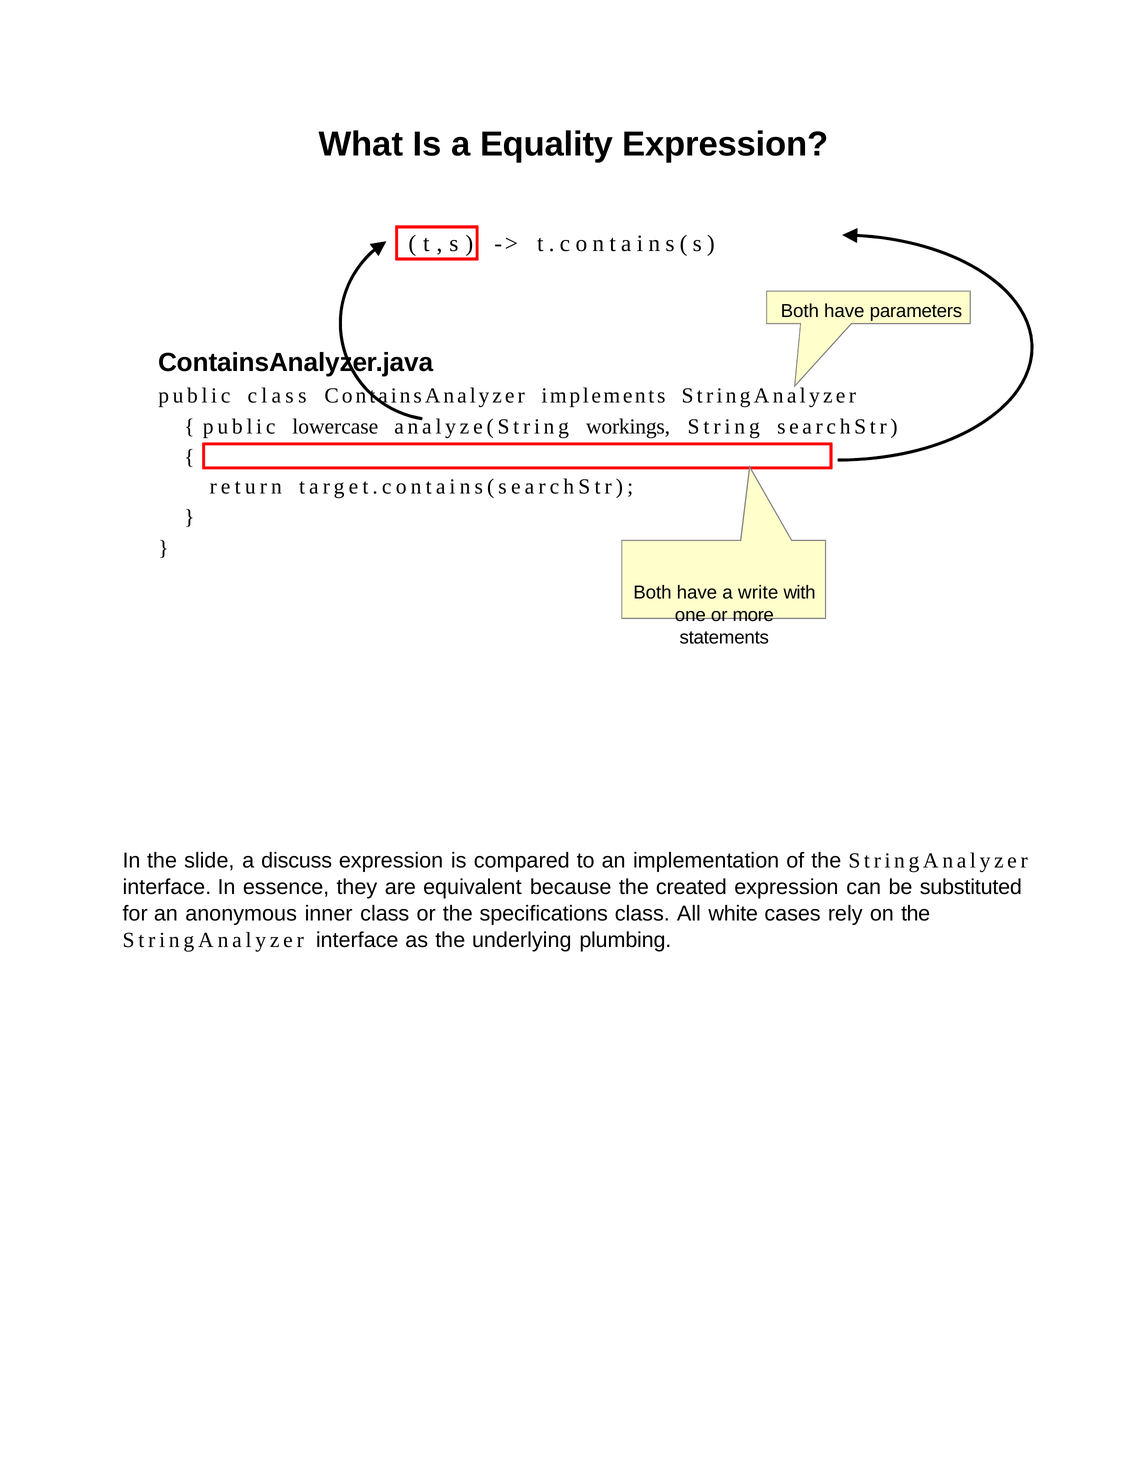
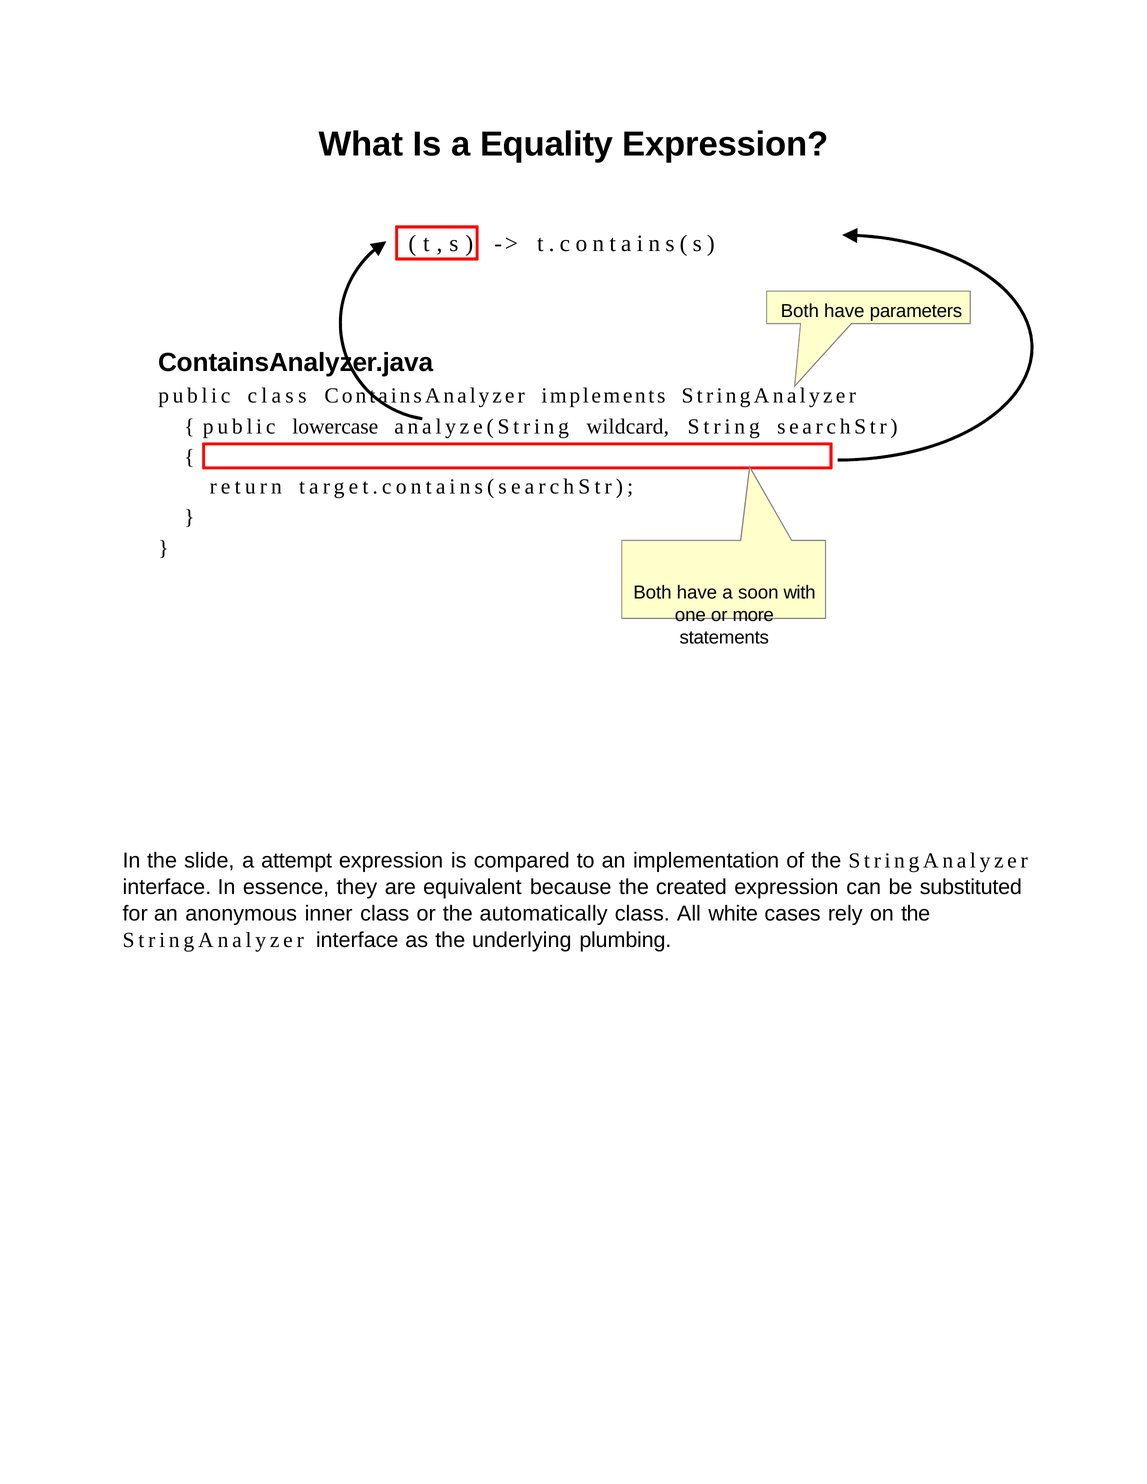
workings: workings -> wildcard (628, 427)
write: write -> soon (758, 593)
discuss: discuss -> attempt (297, 861)
specifications: specifications -> automatically (544, 914)
